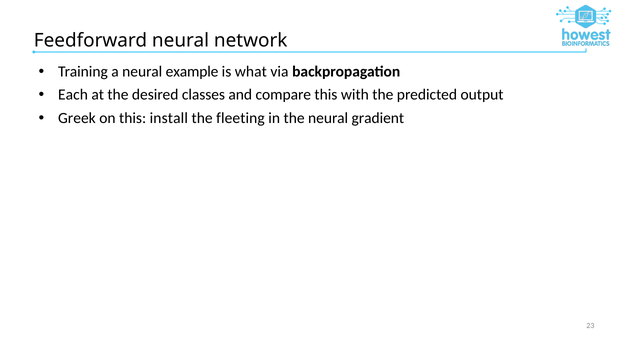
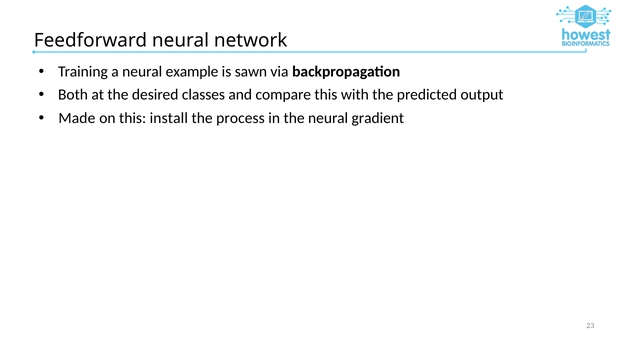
what: what -> sawn (251, 71)
Each: Each -> Both (73, 95)
Greek: Greek -> Made (77, 118)
fleeting: fleeting -> process (240, 118)
